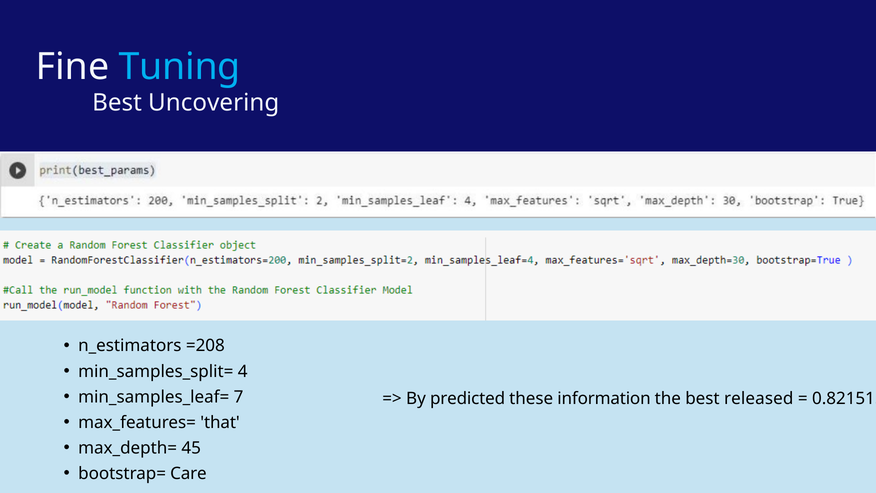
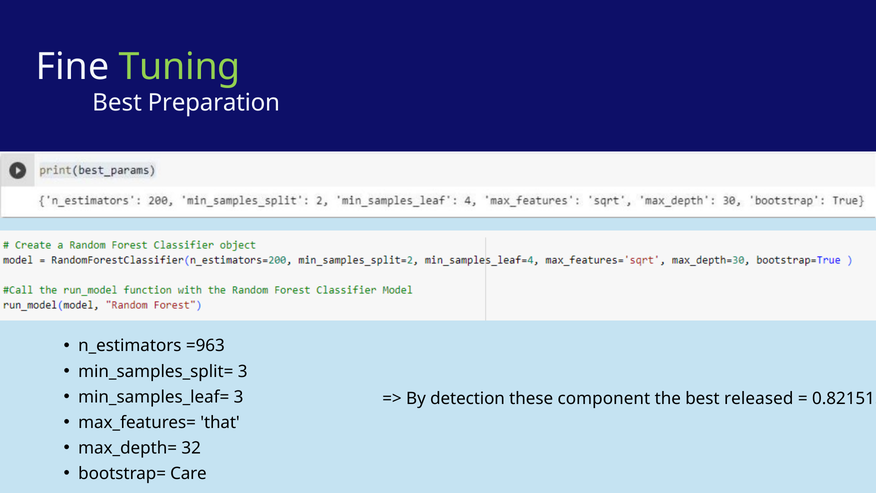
Tuning colour: light blue -> light green (180, 67)
Uncovering: Uncovering -> Preparation (214, 103)
=208: =208 -> =963 (205, 346)
min_samples_split= 4: 4 -> 3 (243, 371)
min_samples_leaf= 7: 7 -> 3 (239, 397)
predicted: predicted -> detection (468, 398)
information: information -> component (604, 398)
45: 45 -> 32 (191, 448)
